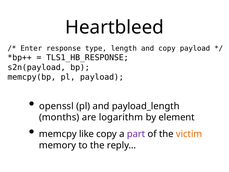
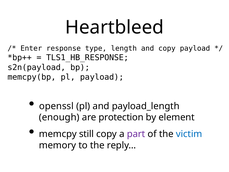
months: months -> enough (59, 117)
logarithm: logarithm -> protection (121, 117)
like: like -> still (86, 134)
victim colour: orange -> blue (189, 134)
